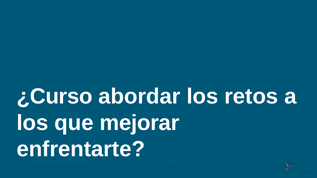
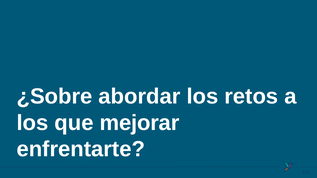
¿Curso: ¿Curso -> ¿Sobre (54, 97)
